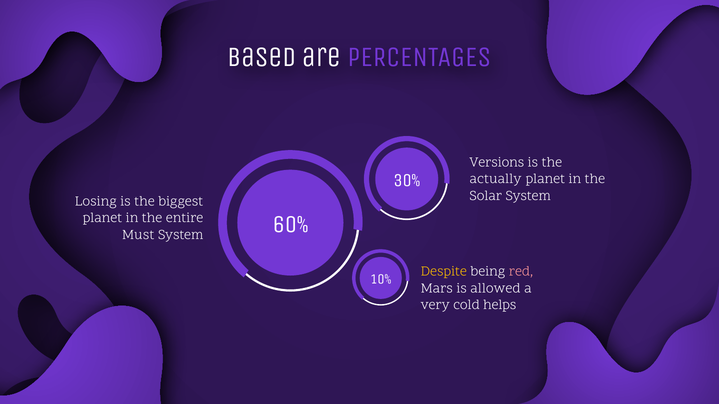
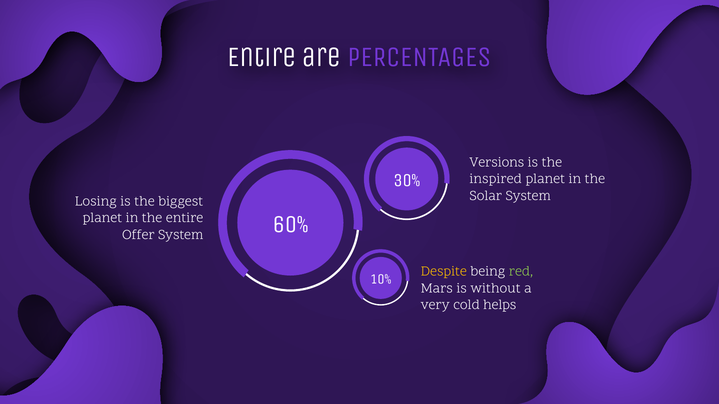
Based: Based -> Entire (262, 57)
actually: actually -> inspired (496, 179)
Must: Must -> Offer (138, 235)
red colour: pink -> light green (521, 272)
allowed: allowed -> without (496, 288)
